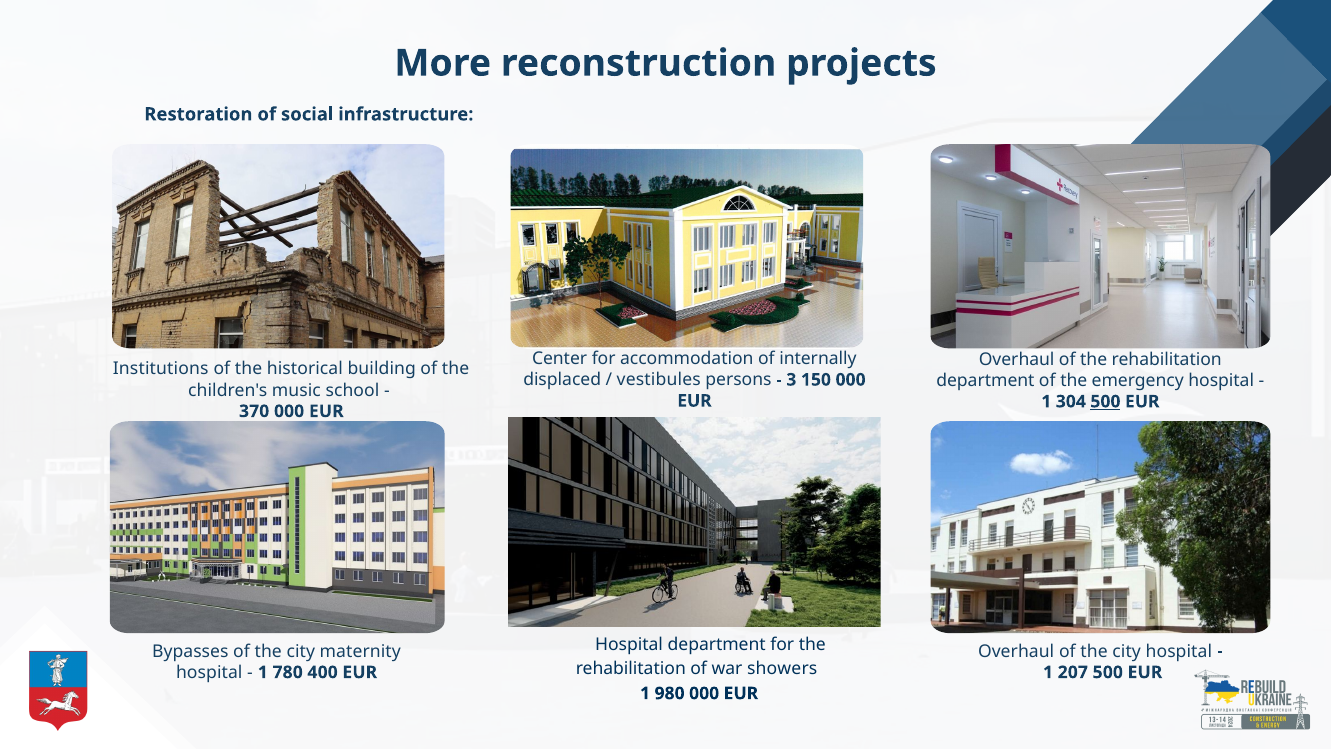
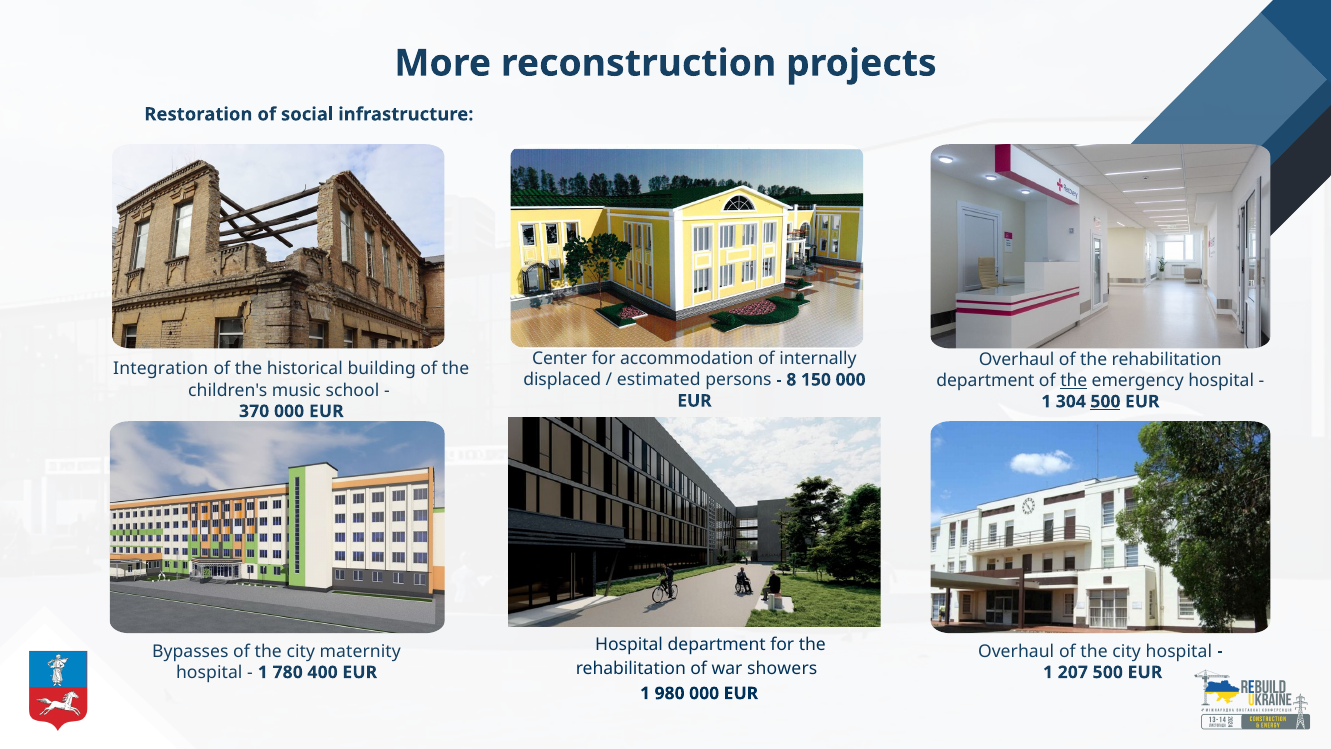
Institutions: Institutions -> Integration (161, 369)
vestibules: vestibules -> estimated (659, 380)
3: 3 -> 8 (791, 380)
the underline: none -> present (1074, 380)
